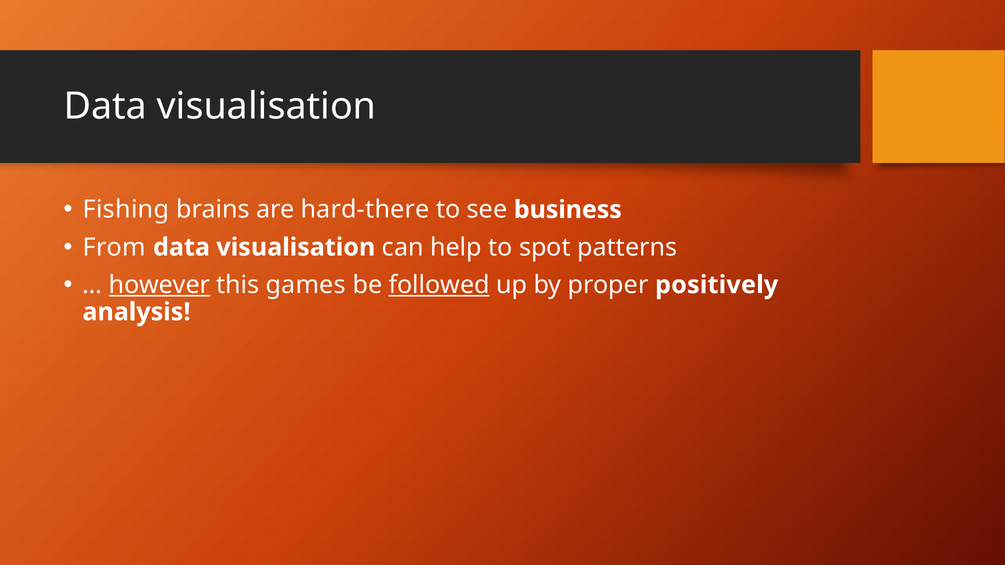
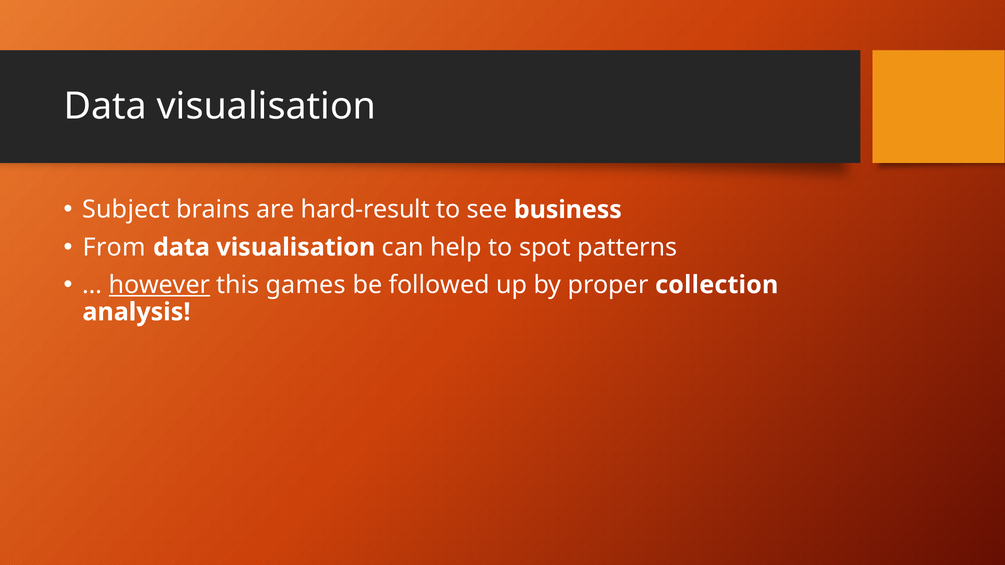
Fishing: Fishing -> Subject (126, 210)
hard-there: hard-there -> hard-result (365, 210)
followed underline: present -> none (439, 285)
positively: positively -> collection (717, 285)
